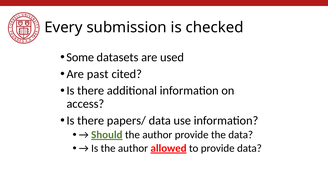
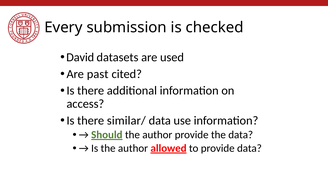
Some: Some -> David (80, 58)
papers/: papers/ -> similar/ (126, 121)
